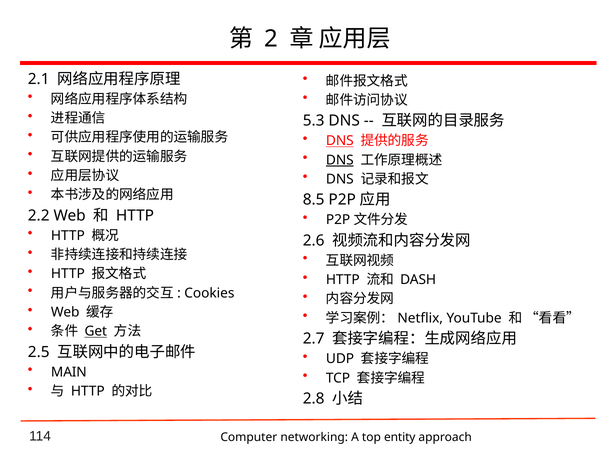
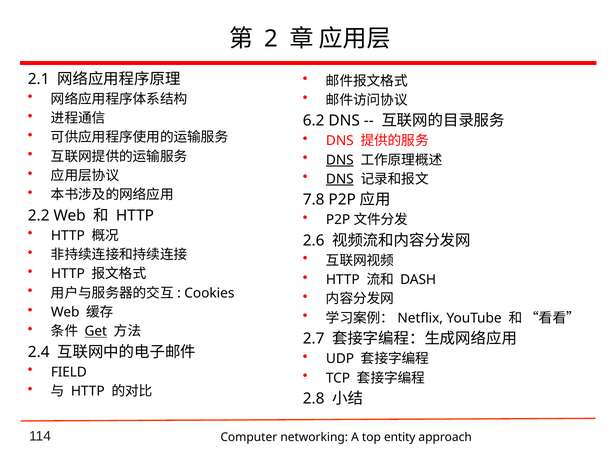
5.3: 5.3 -> 6.2 (314, 121)
DNS underline: present -> none (340, 141)
DNS underline: none -> present (340, 179)
8.5: 8.5 -> 7.8 (314, 200)
2.5: 2.5 -> 2.4 (39, 352)
MAIN: MAIN -> FIELD (69, 372)
